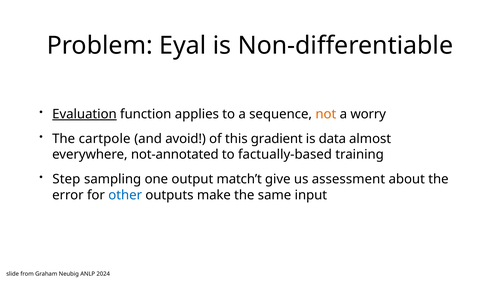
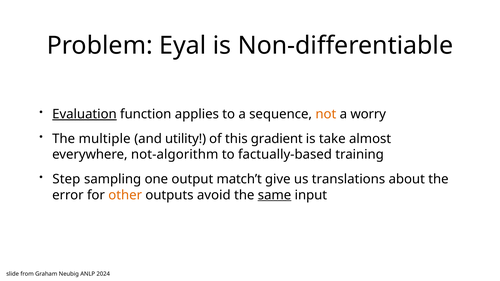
cartpole: cartpole -> multiple (105, 139)
avoid: avoid -> utility (186, 139)
data: data -> take (332, 139)
not-annotated: not-annotated -> not-algorithm (175, 155)
assessment: assessment -> translations (348, 179)
other colour: blue -> orange (125, 195)
make: make -> avoid (214, 195)
same underline: none -> present (275, 195)
